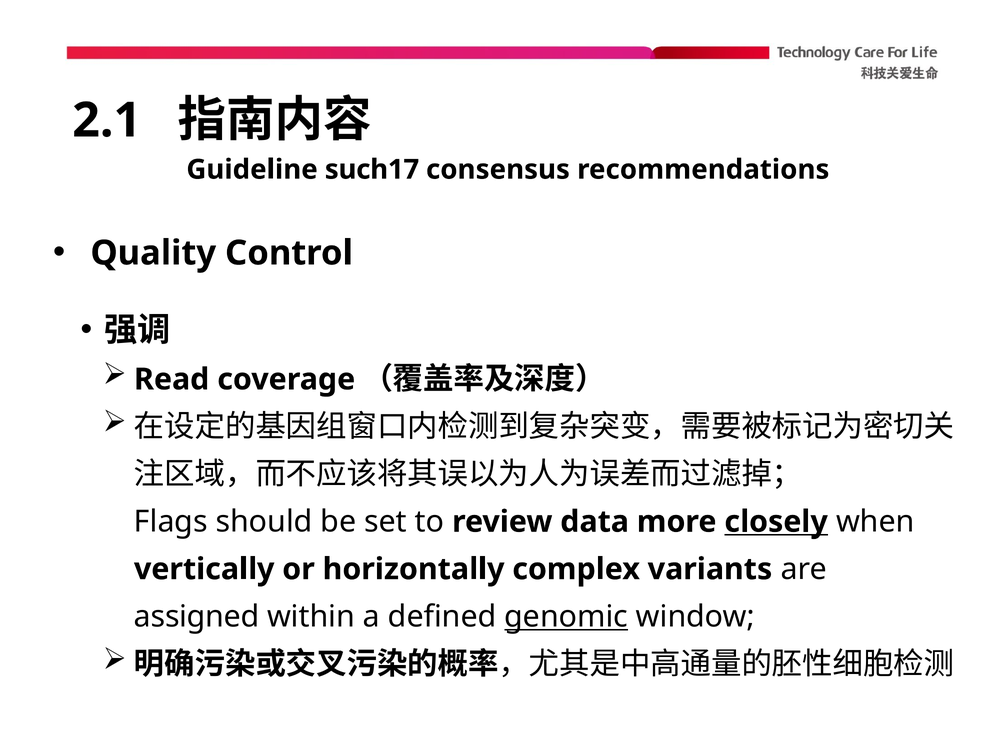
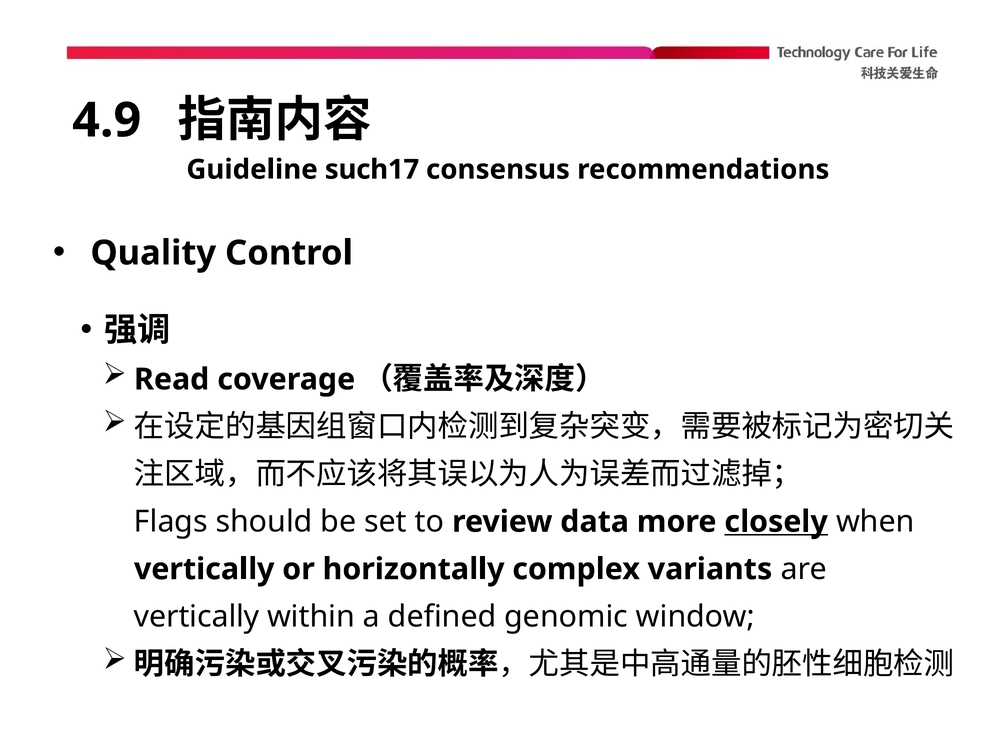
2.1: 2.1 -> 4.9 (107, 120)
assigned: assigned -> vertically (197, 617)
genomic underline: present -> none (566, 617)
